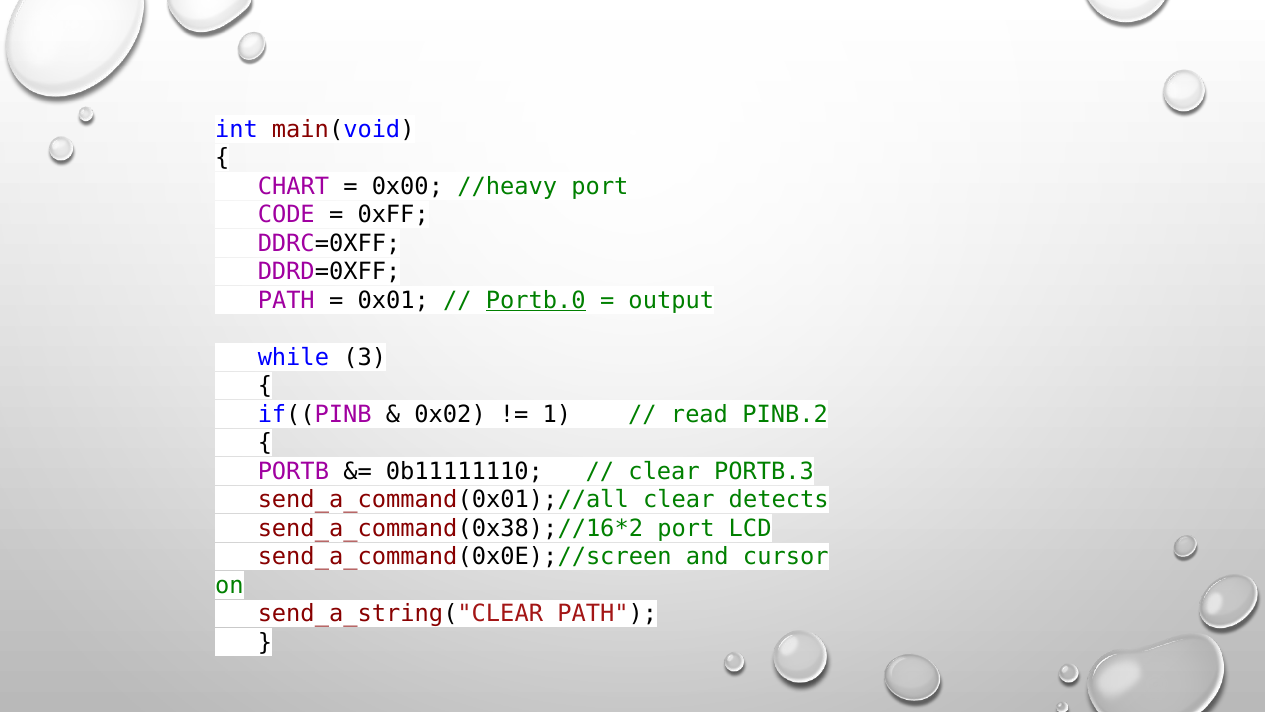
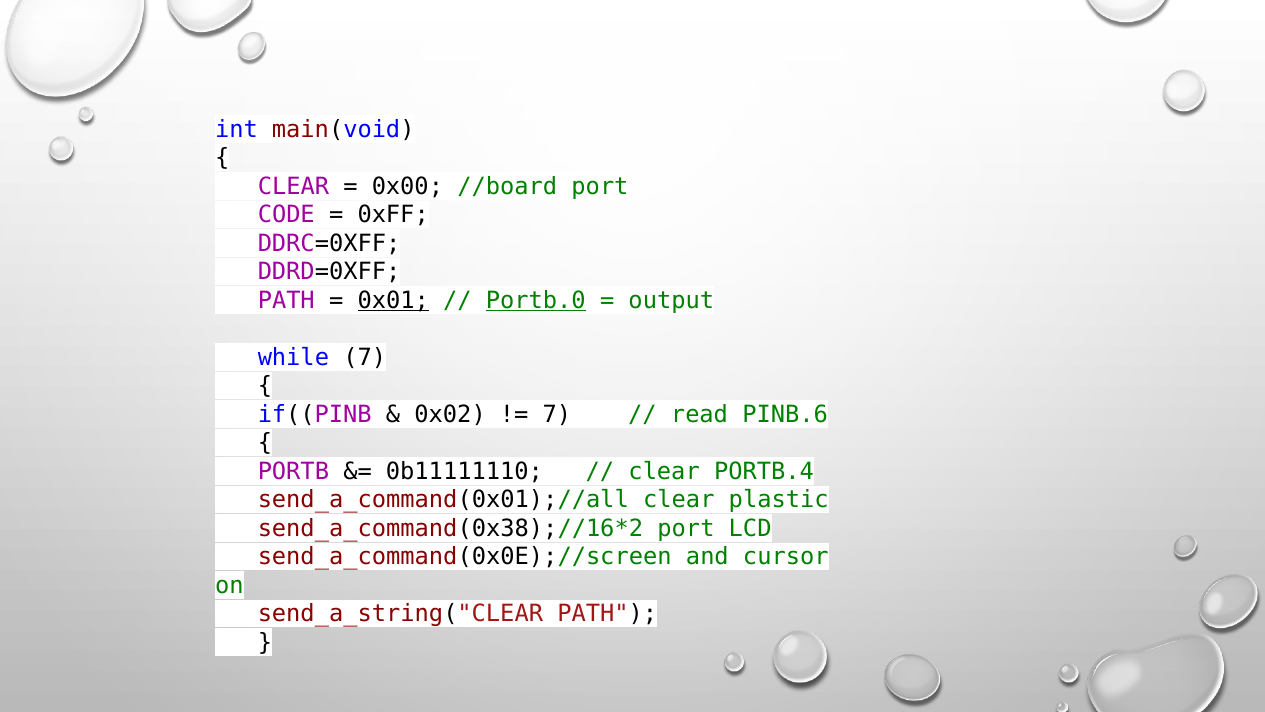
CHART: CHART -> CLEAR (293, 186)
//heavy: //heavy -> //board (507, 186)
0x01 underline: none -> present (393, 300)
while 3: 3 -> 7 (365, 357)
1: 1 -> 7 (557, 414)
PINB.2: PINB.2 -> PINB.6 (785, 414)
PORTB.3: PORTB.3 -> PORTB.4 (764, 471)
detects: detects -> plastic (779, 499)
